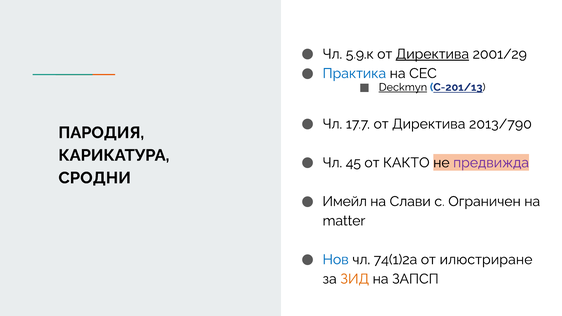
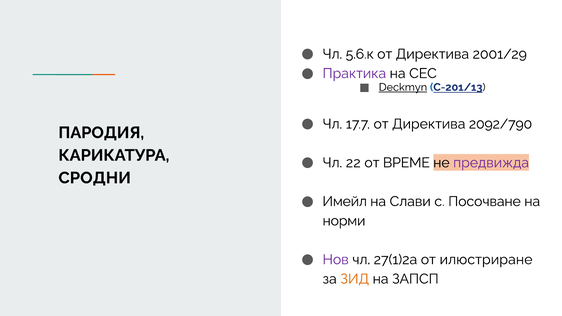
5.9.к: 5.9.к -> 5.6.к (360, 54)
Директива underline: present -> none (432, 54)
Практика colour: blue -> purple (354, 73)
2013/790: 2013/790 -> 2092/790 (501, 124)
45: 45 -> 22 (353, 163)
КАКТО: КАКТО -> ВРЕМЕ (406, 163)
Ограничен: Ограничен -> Посочване (485, 202)
matter: matter -> норми (344, 221)
Нов colour: blue -> purple (336, 260)
74(1)2a: 74(1)2a -> 27(1)2a (395, 260)
